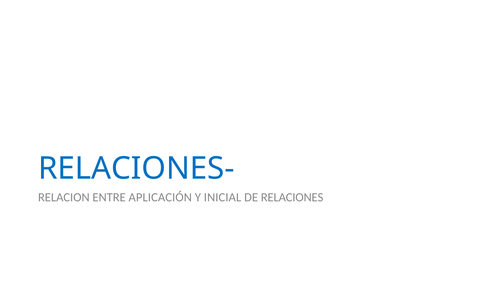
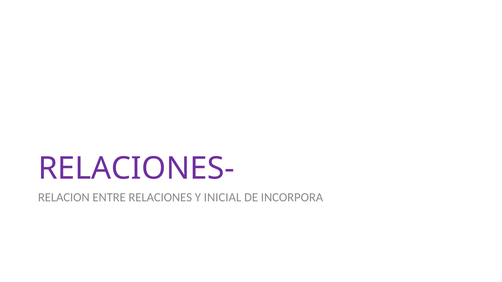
RELACIONES- colour: blue -> purple (136, 169)
APLICACIÓN: APLICACIÓN -> RELACIONES (160, 198)
RELACIONES: RELACIONES -> INCORPORA (292, 198)
